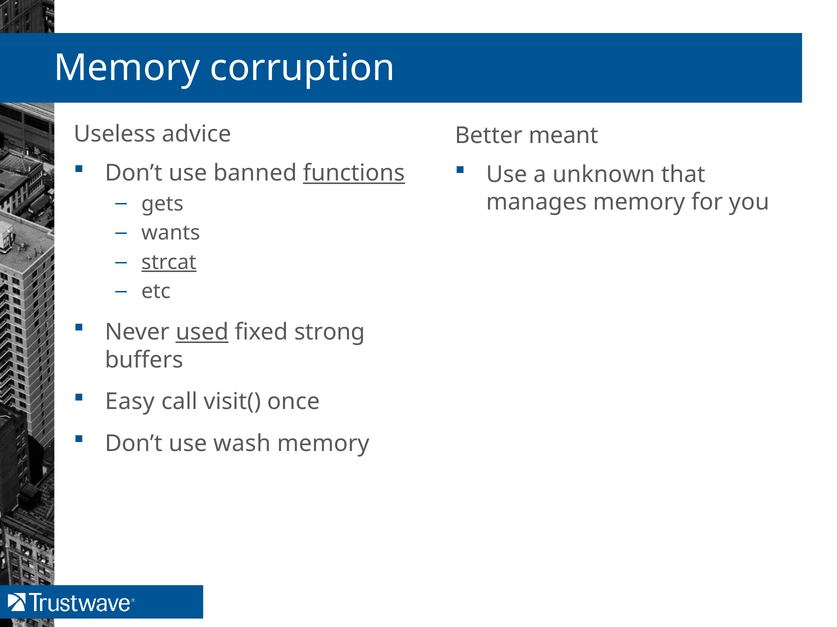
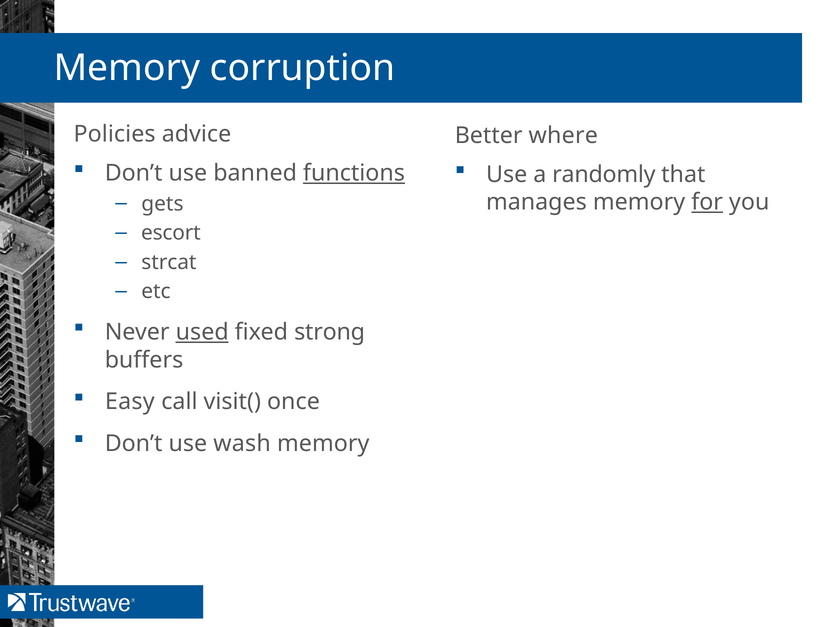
Useless: Useless -> Policies (115, 134)
meant: meant -> where (563, 136)
unknown: unknown -> randomly (604, 175)
for underline: none -> present (707, 202)
wants: wants -> escort (171, 233)
strcat underline: present -> none (169, 263)
